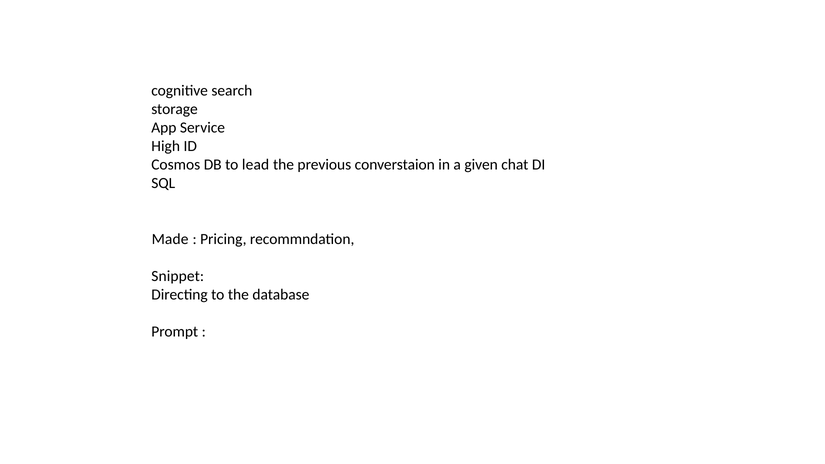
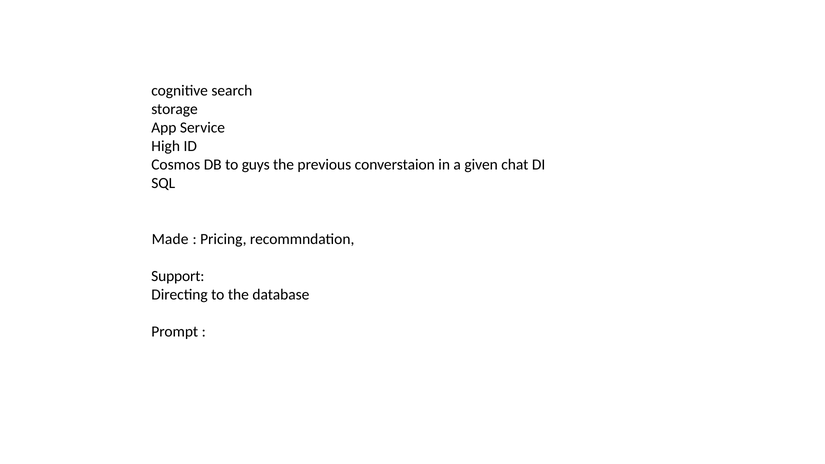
lead: lead -> guys (256, 165)
Snippet: Snippet -> Support (178, 276)
